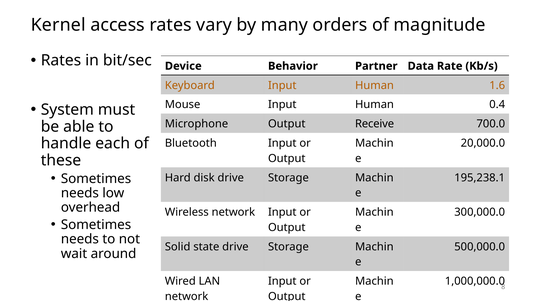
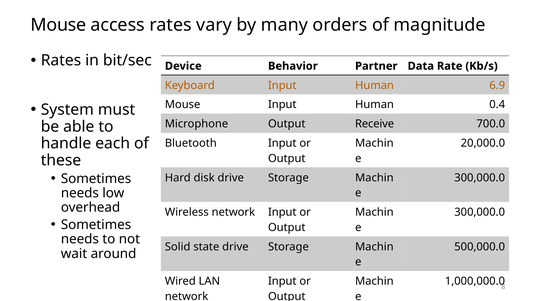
Kernel: Kernel -> Mouse (58, 25)
1.6: 1.6 -> 6.9 (497, 85)
195,238.1: 195,238.1 -> 300,000.0 (480, 178)
